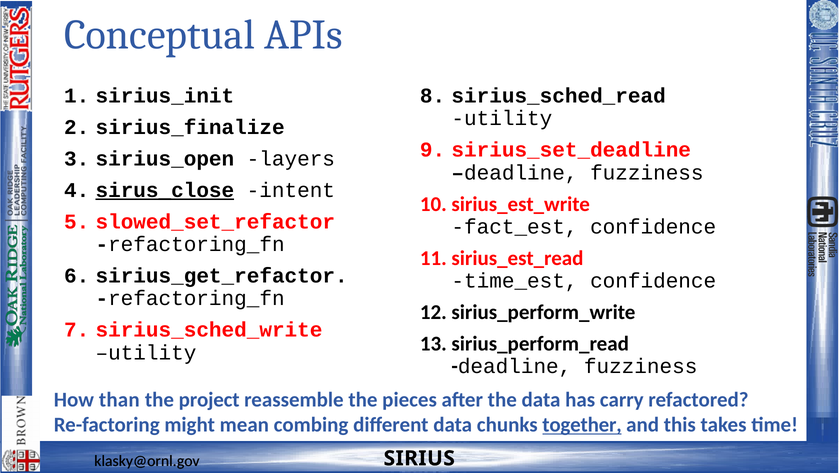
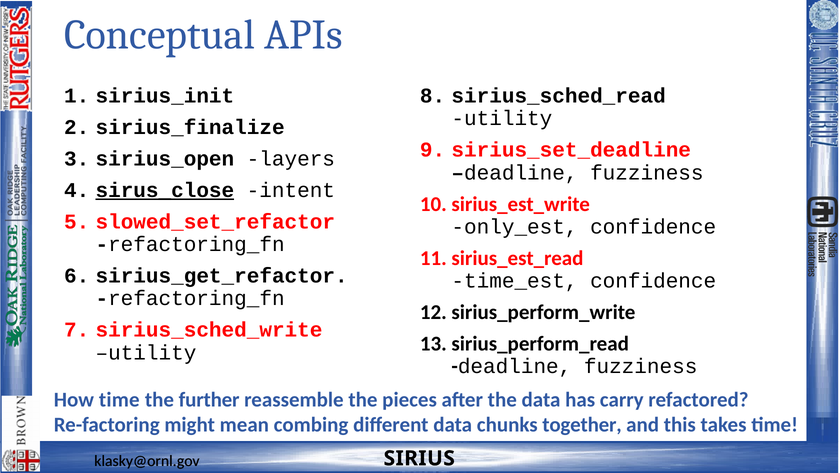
fact_est: fact_est -> only_est (515, 227)
How than: than -> time (119, 399)
project: project -> further (209, 399)
together underline: present -> none (582, 424)
